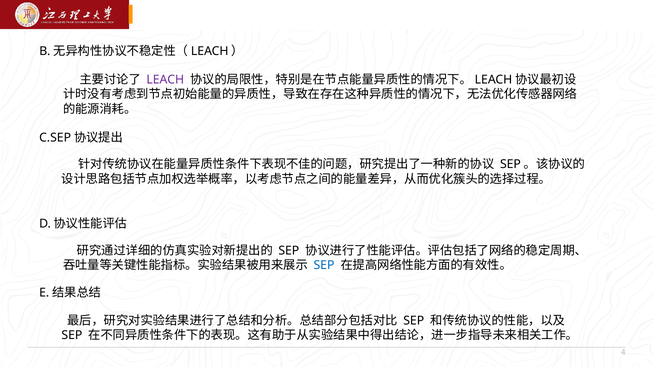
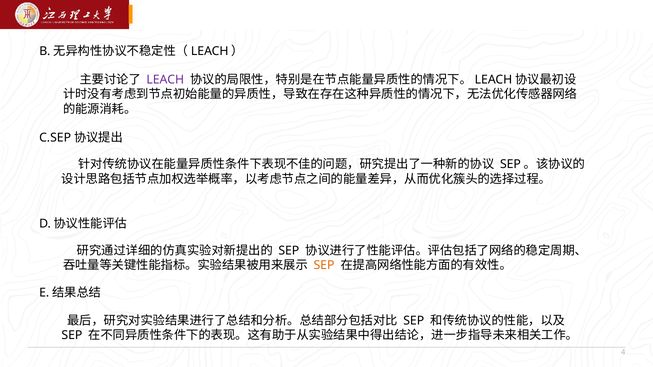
SEP colour: blue -> orange (324, 266)
